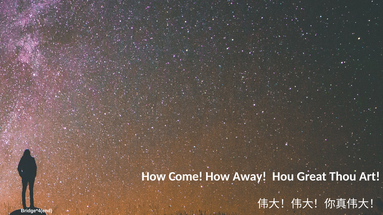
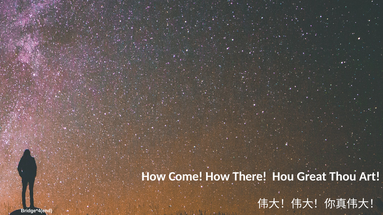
Away: Away -> There (250, 177)
